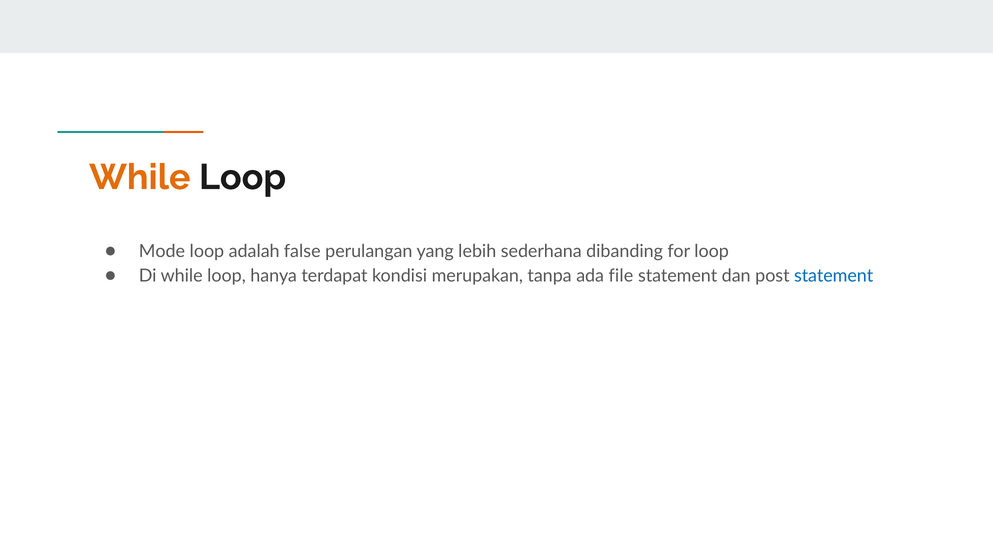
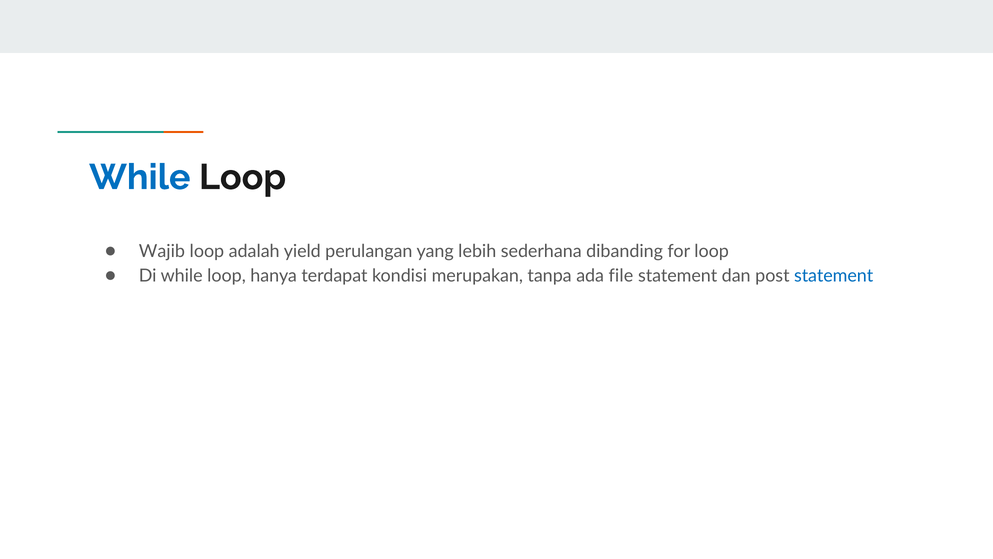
While colour: orange -> blue (140, 177)
Mode: Mode -> Wajib (162, 251)
false: false -> yield (302, 251)
